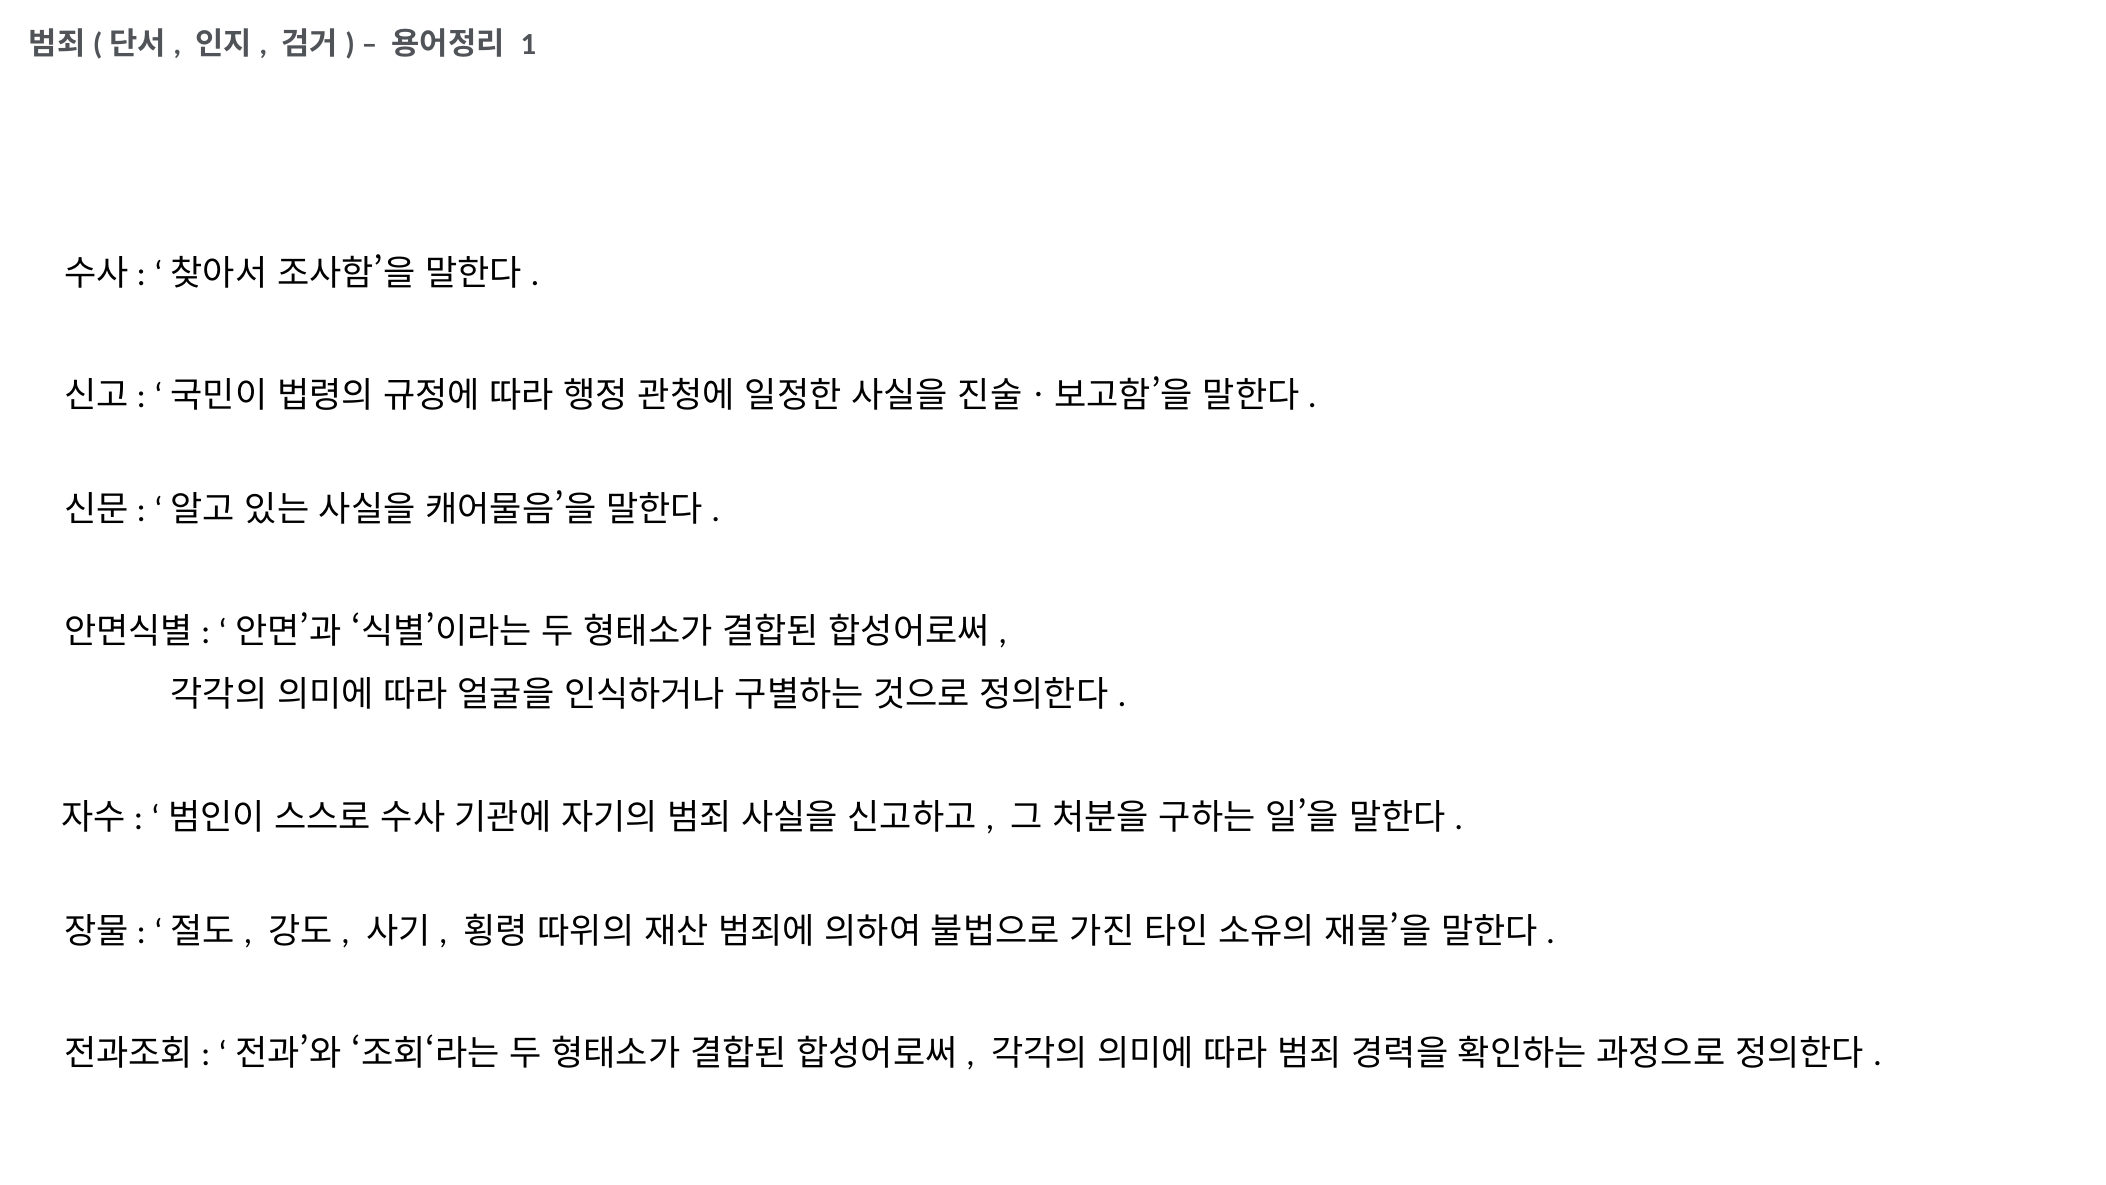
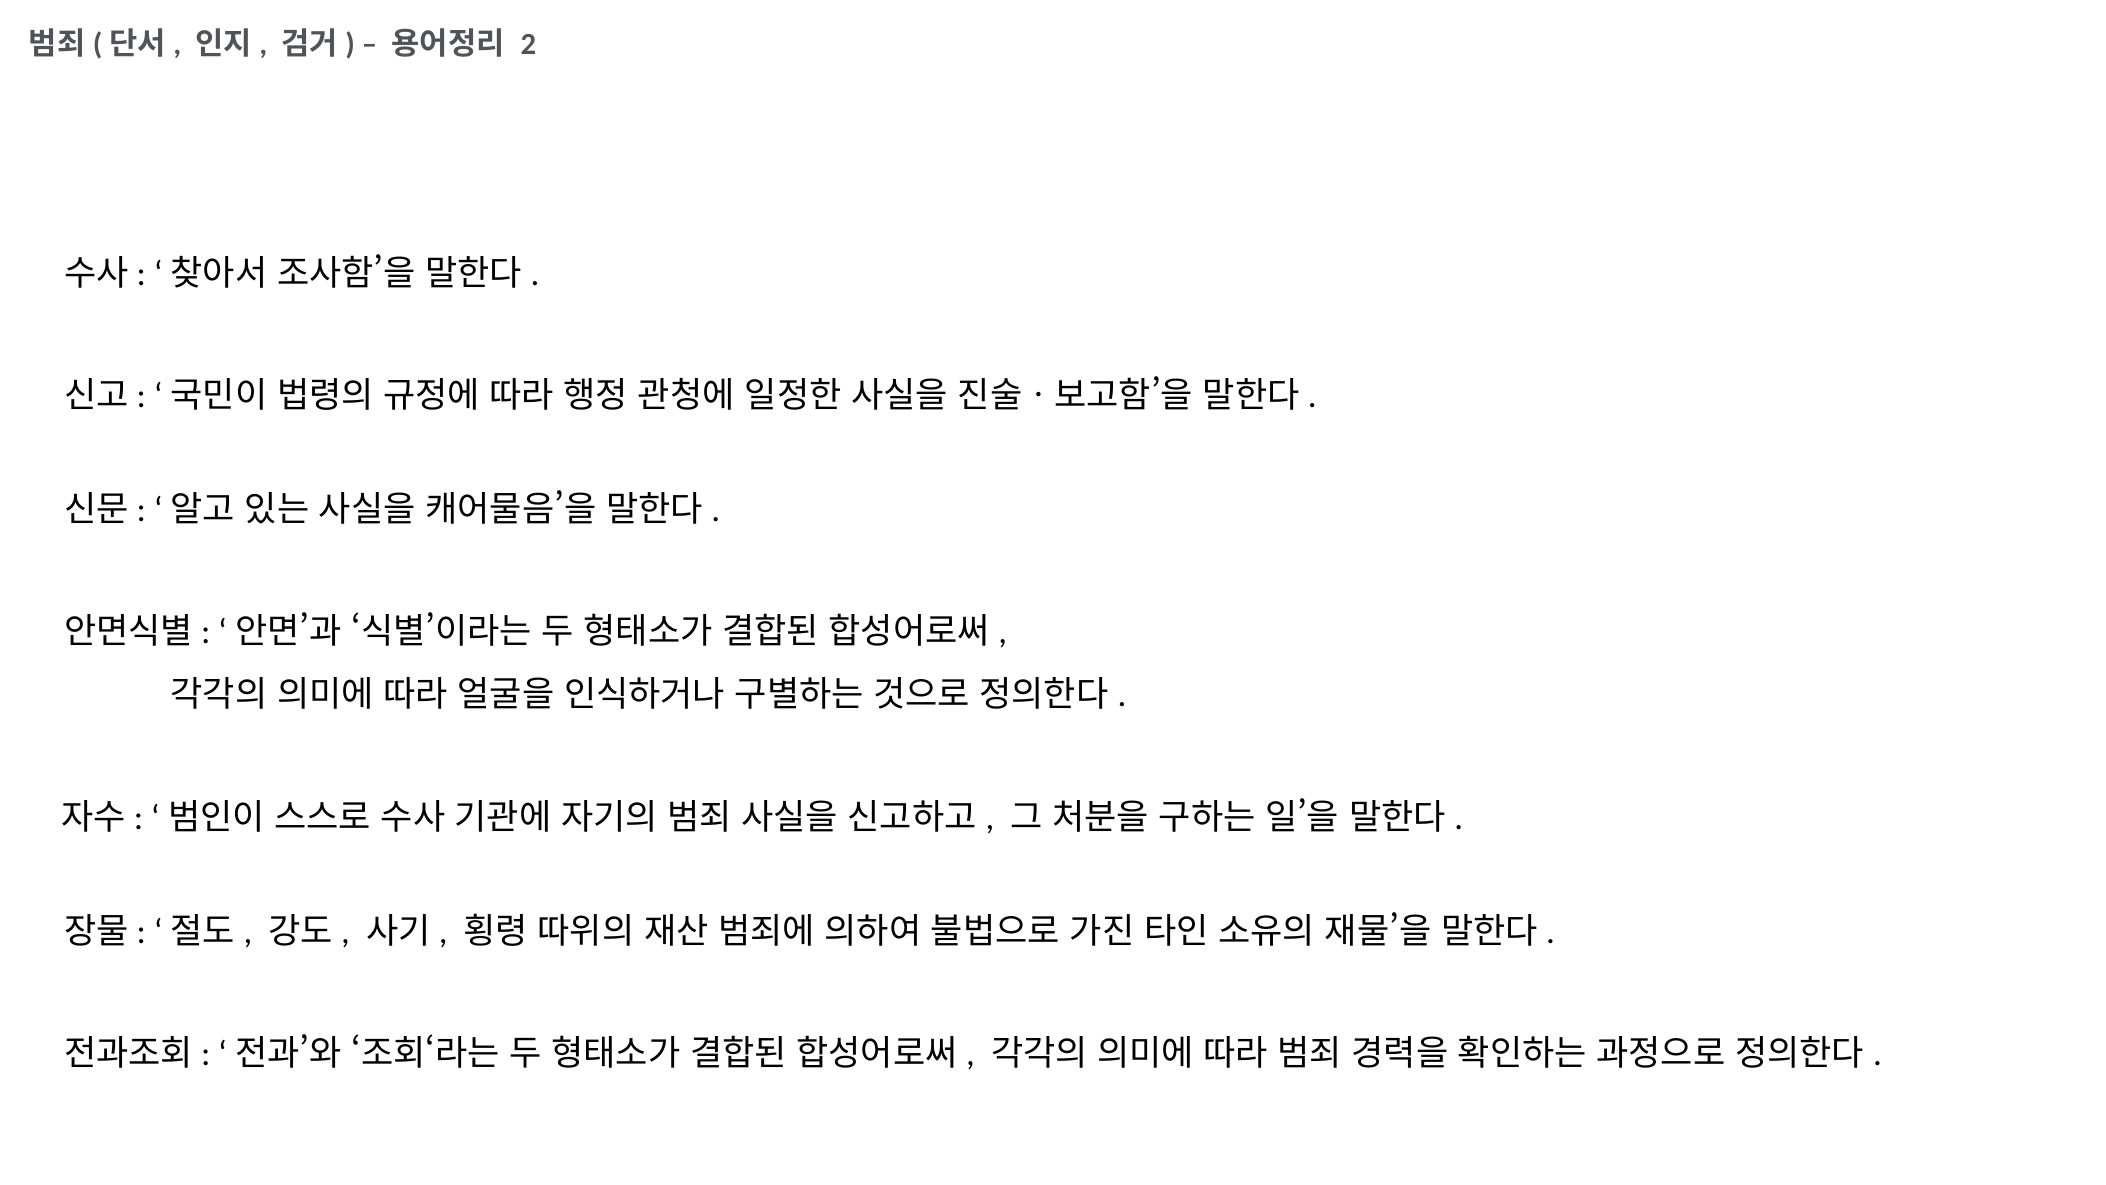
1: 1 -> 2 (529, 44)
